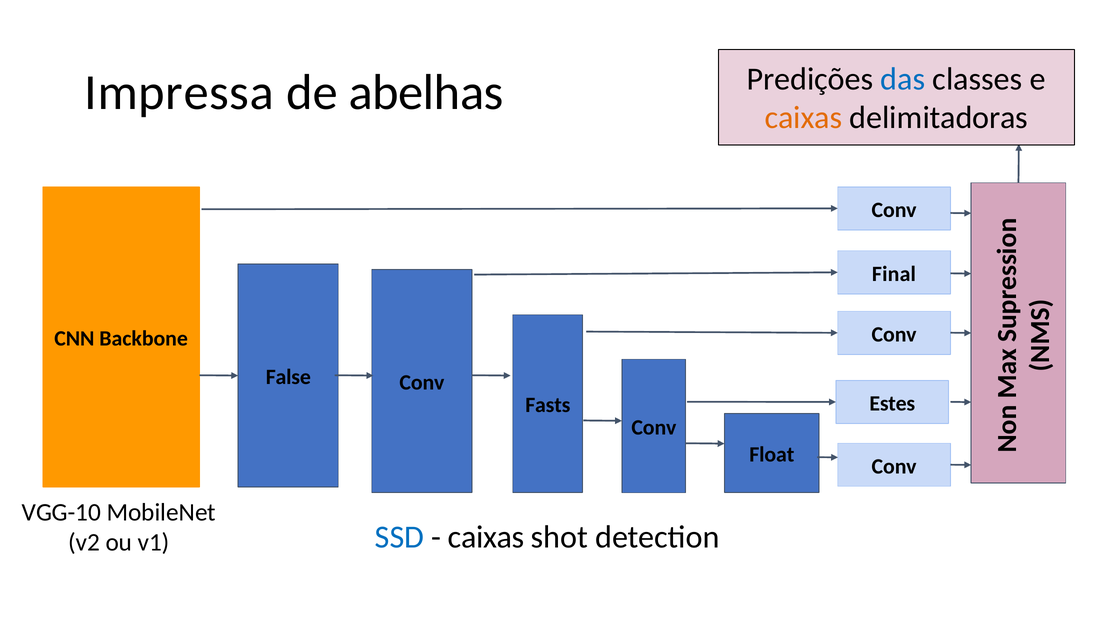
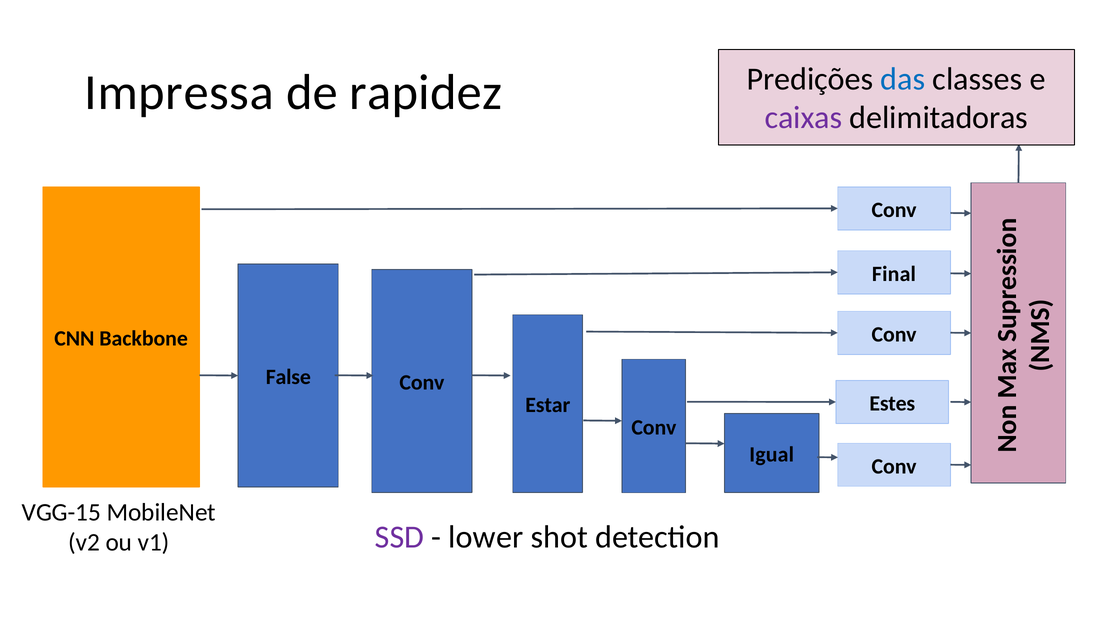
abelhas: abelhas -> rapidez (426, 93)
caixas colour: orange -> purple (803, 118)
Fasts: Fasts -> Estar (548, 406)
Float: Float -> Igual (772, 455)
VGG-10: VGG-10 -> VGG-15 (61, 513)
SSD colour: blue -> purple (399, 537)
caixas: caixas -> lower (486, 537)
